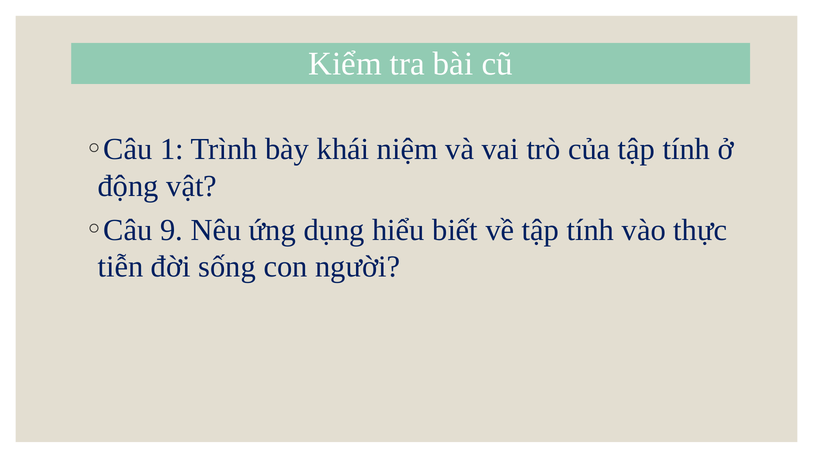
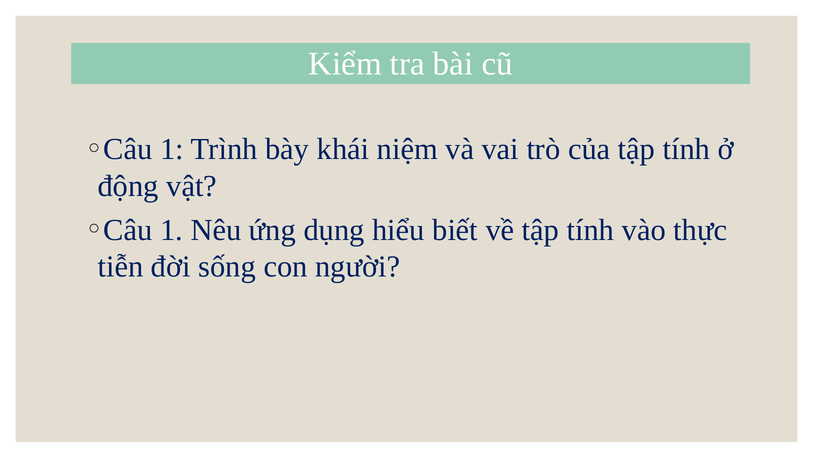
9: 9 -> 1 (172, 230)
